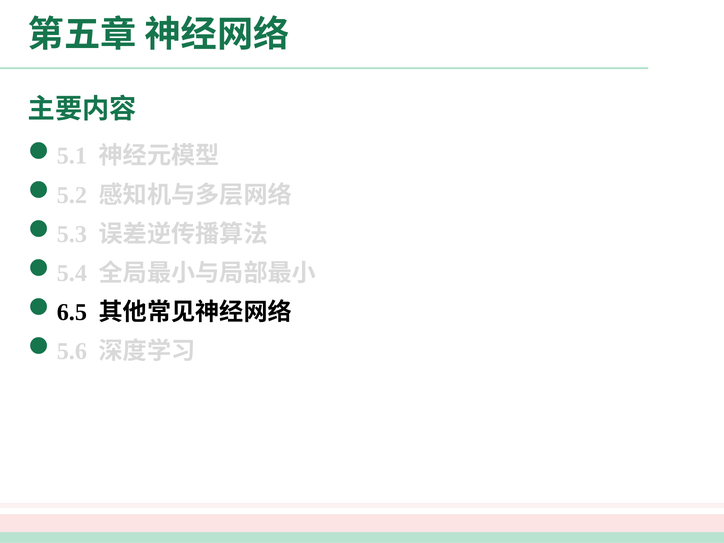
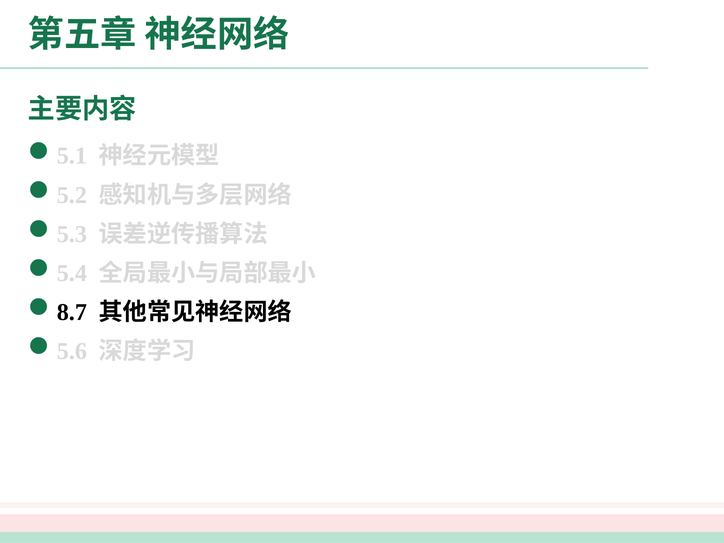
6.5: 6.5 -> 8.7 (72, 312)
